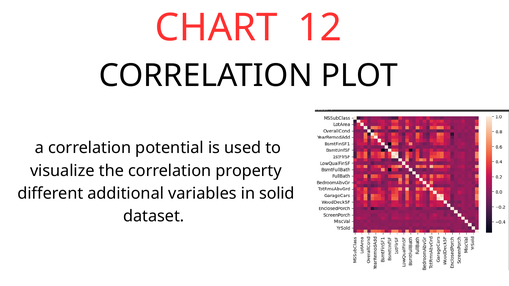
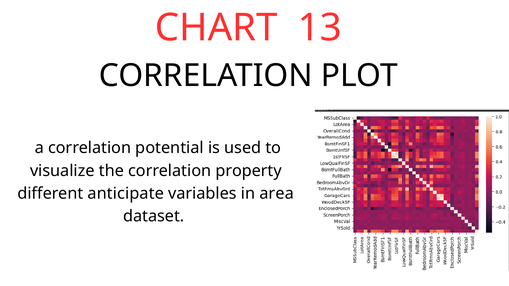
12: 12 -> 13 (320, 28)
additional: additional -> anticipate (126, 194)
solid: solid -> area (277, 194)
